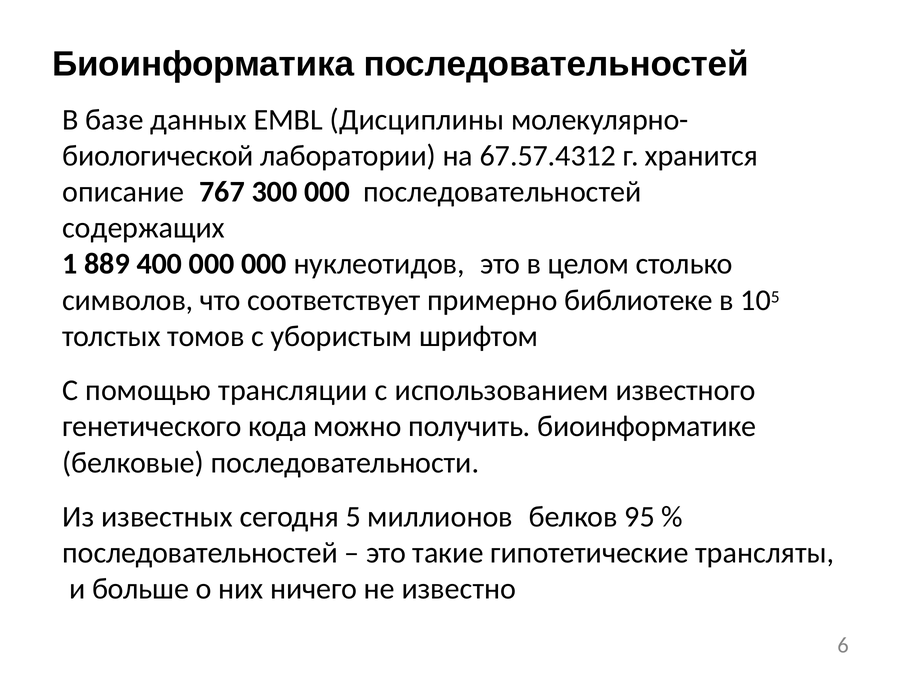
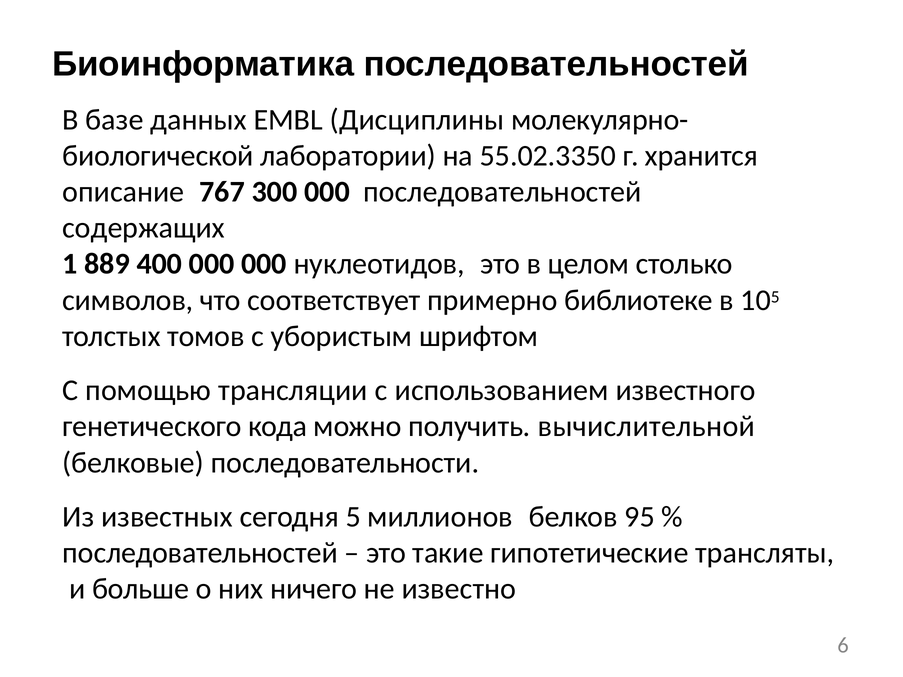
67.57.4312: 67.57.4312 -> 55.02.3350 (548, 156)
биоинформатике: биоинформатике -> вычислительной (646, 427)
